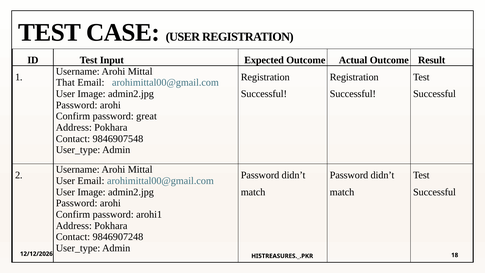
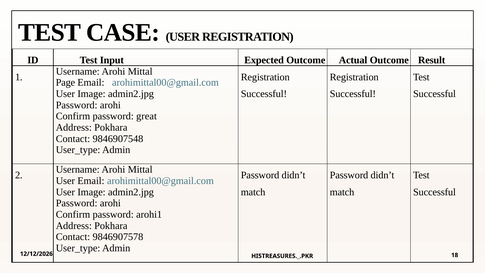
That: That -> Page (65, 83)
9846907248: 9846907248 -> 9846907578 (118, 237)
